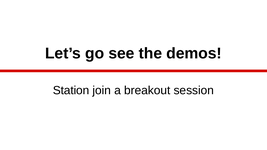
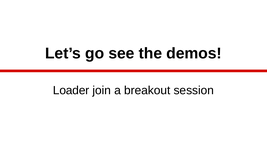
Station: Station -> Loader (71, 90)
